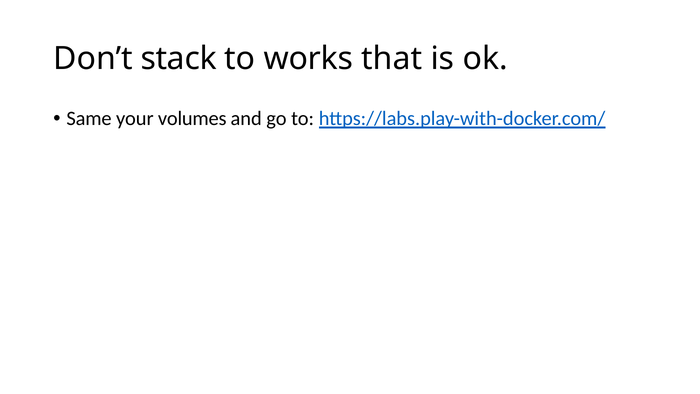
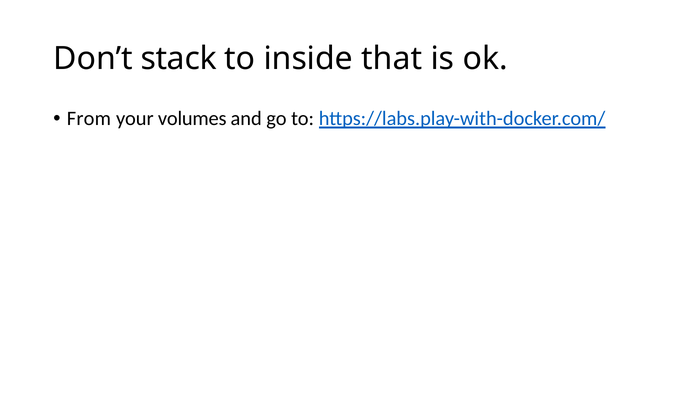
works: works -> inside (308, 59)
Same: Same -> From (89, 119)
